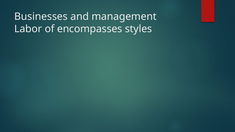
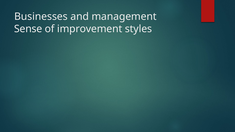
Labor: Labor -> Sense (28, 29)
encompasses: encompasses -> improvement (90, 29)
